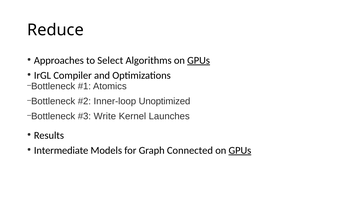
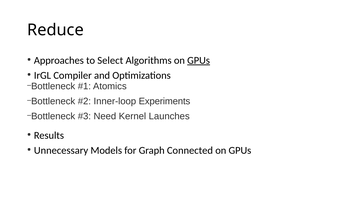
Unoptimized: Unoptimized -> Experiments (164, 101)
Write: Write -> Need (105, 116)
Intermediate: Intermediate -> Unnecessary (61, 150)
GPUs underline: present -> none (240, 150)
